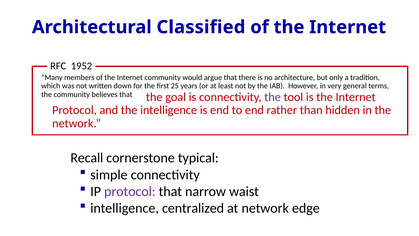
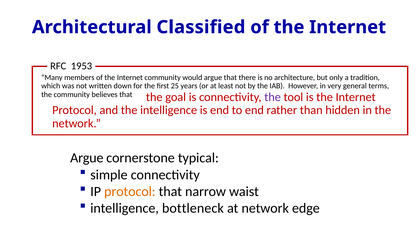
1952: 1952 -> 1953 (82, 66)
Recall: Recall -> Argue (87, 158)
protocol colour: purple -> orange (130, 191)
centralized: centralized -> bottleneck (193, 208)
